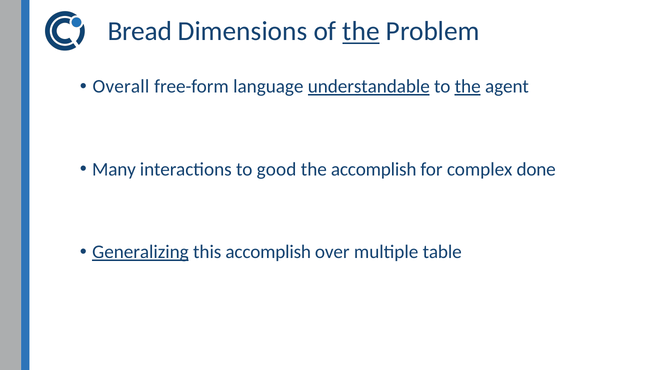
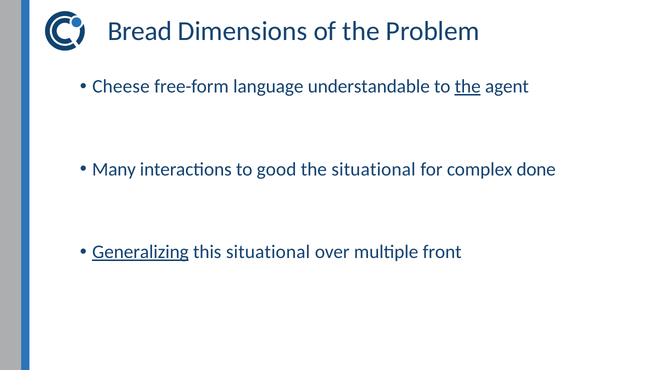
the underline: present -> none (361, 31)
Overall: Overall -> Cheese (121, 87)
understandable underline: present -> none (369, 87)
the accomplish: accomplish -> situational (374, 169)
this accomplish: accomplish -> situational (268, 252)
table: table -> front (442, 252)
